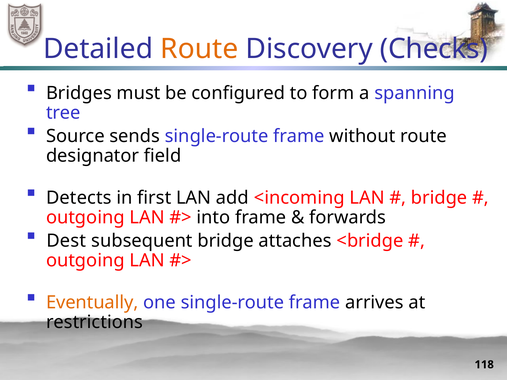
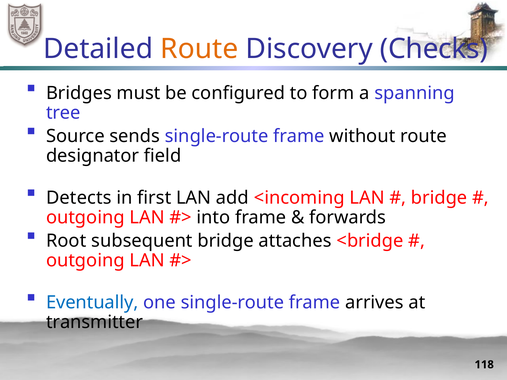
Dest: Dest -> Root (66, 241)
Eventually colour: orange -> blue (92, 303)
restrictions: restrictions -> transmitter (95, 322)
